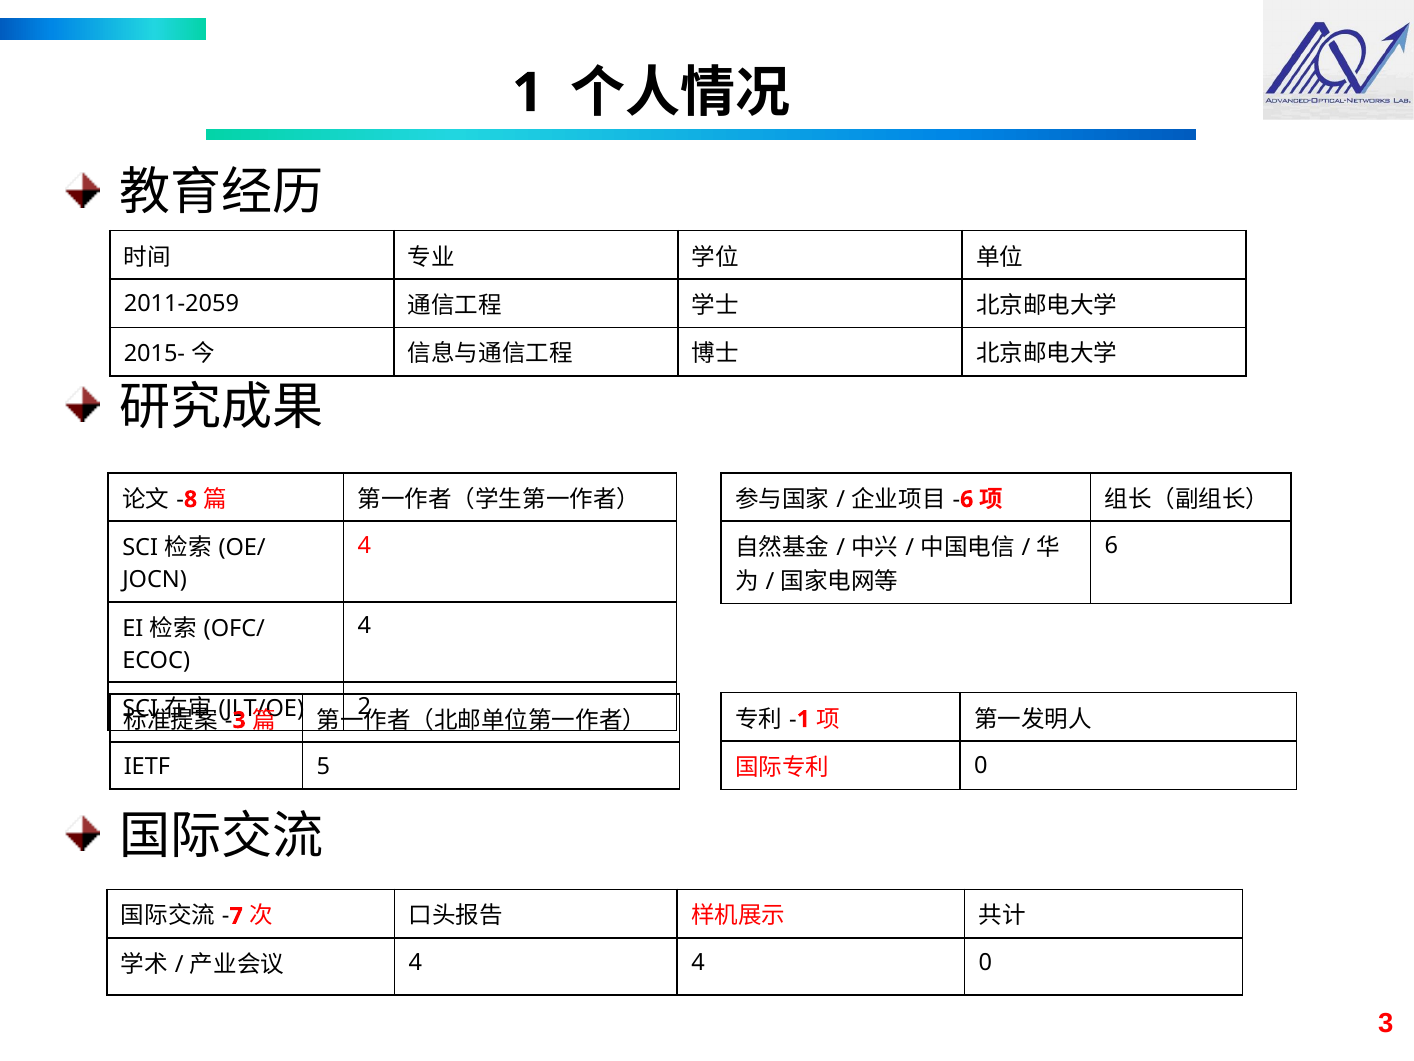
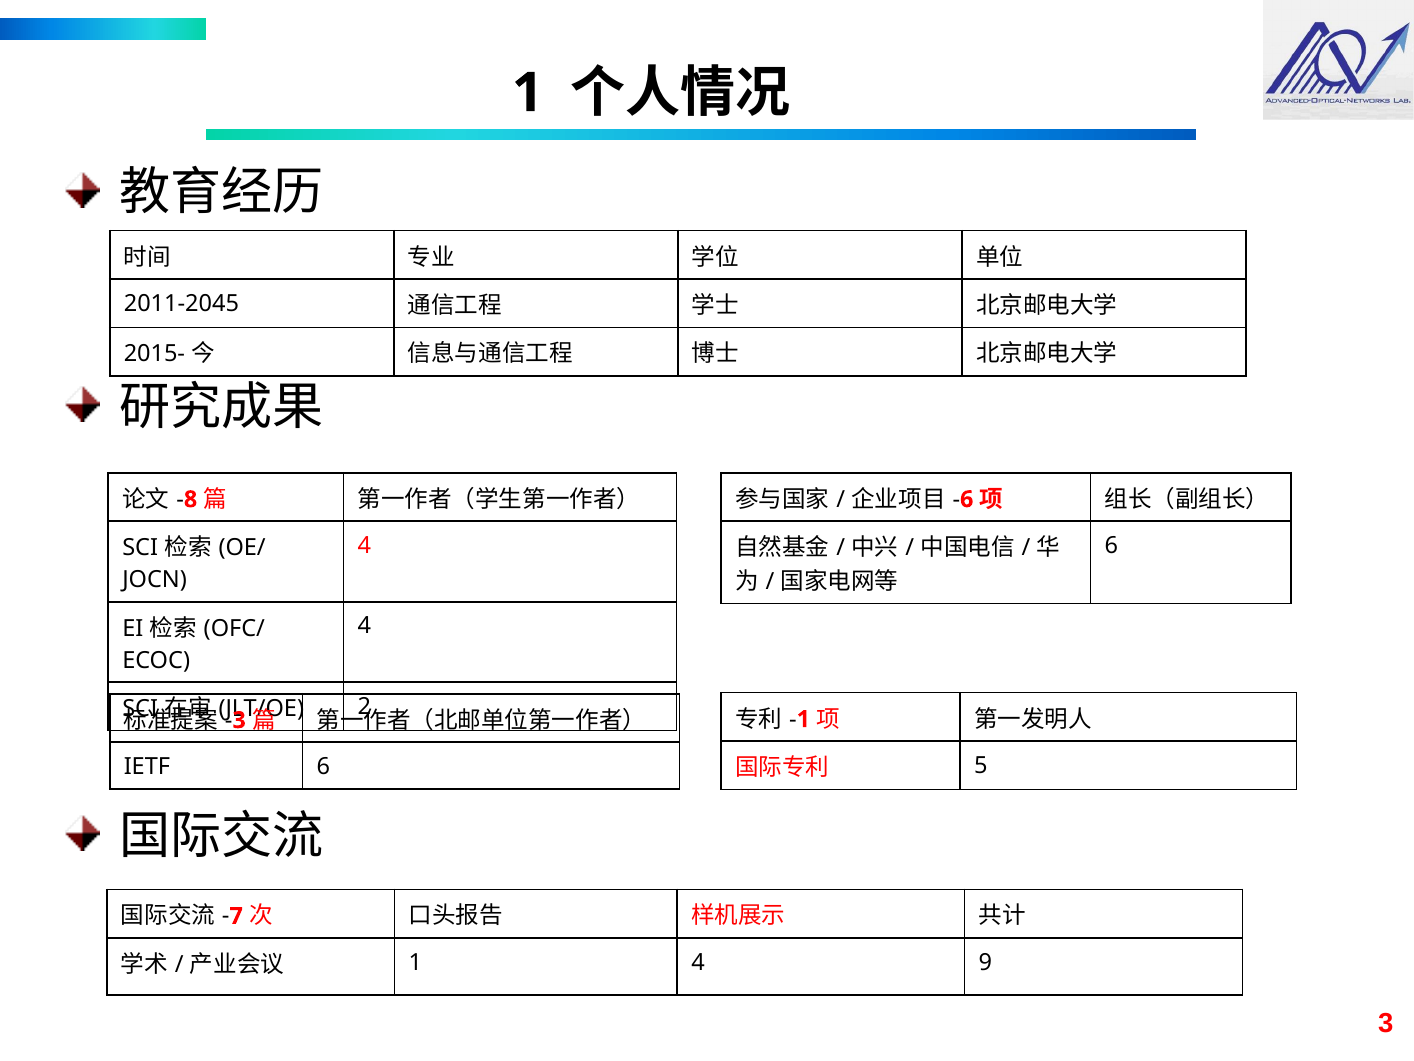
2011-2059: 2011-2059 -> 2011-2045 (181, 303)
0: 0 -> 5 (981, 765)
IETF 5: 5 -> 6 (323, 766)
4: 4 -> 1 (415, 962)
4 0: 0 -> 9 (985, 962)
